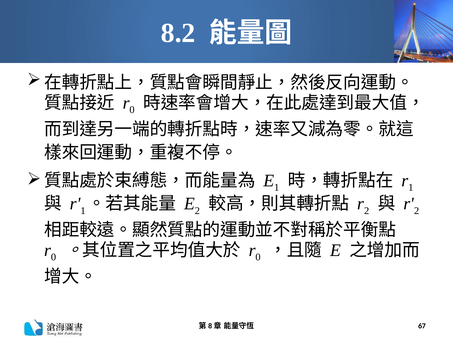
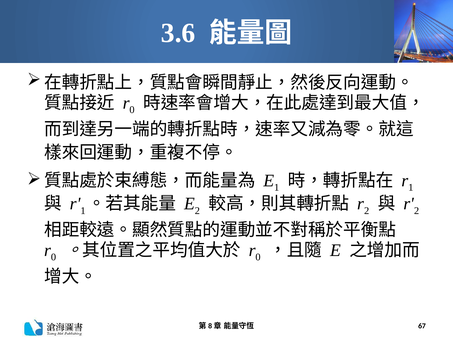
8.2: 8.2 -> 3.6 (178, 33)
